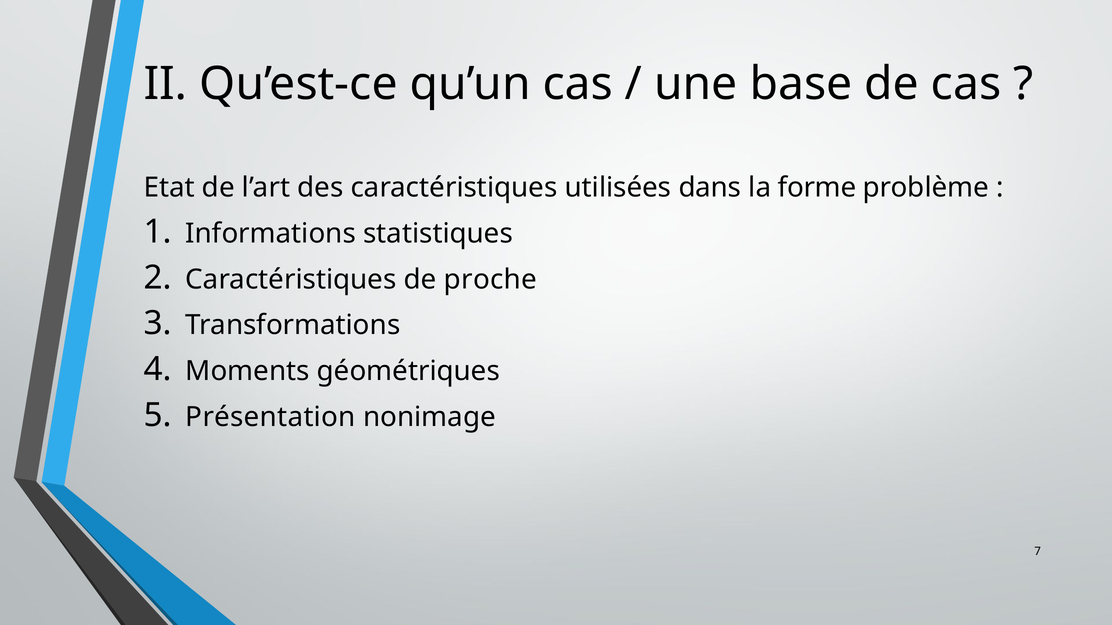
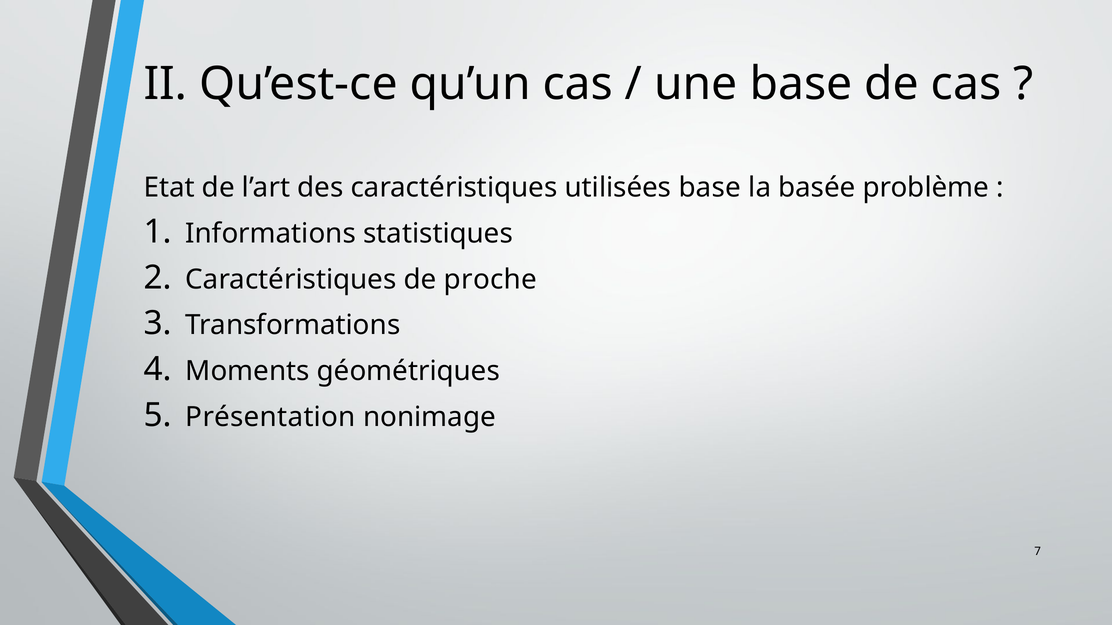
utilisées dans: dans -> base (710, 188)
forme: forme -> basée (817, 188)
